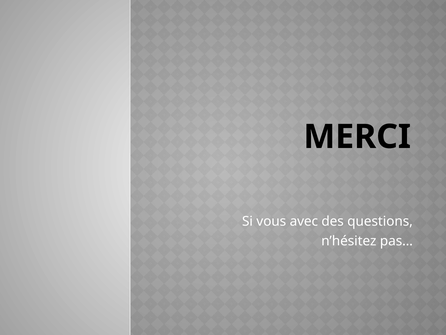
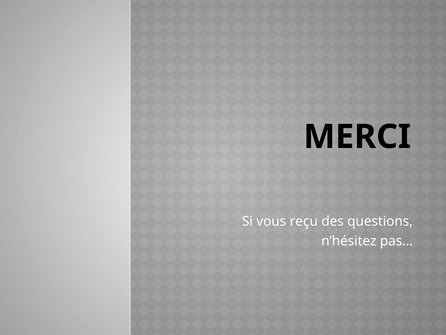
avec: avec -> reçu (304, 221)
